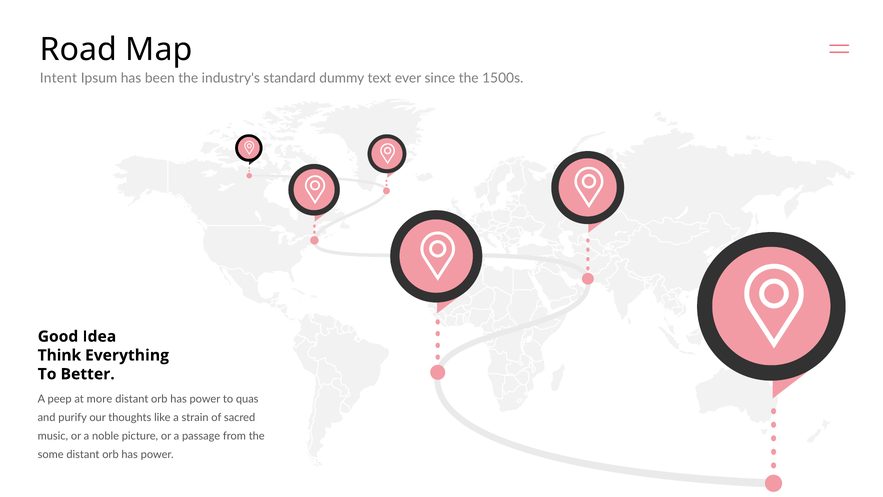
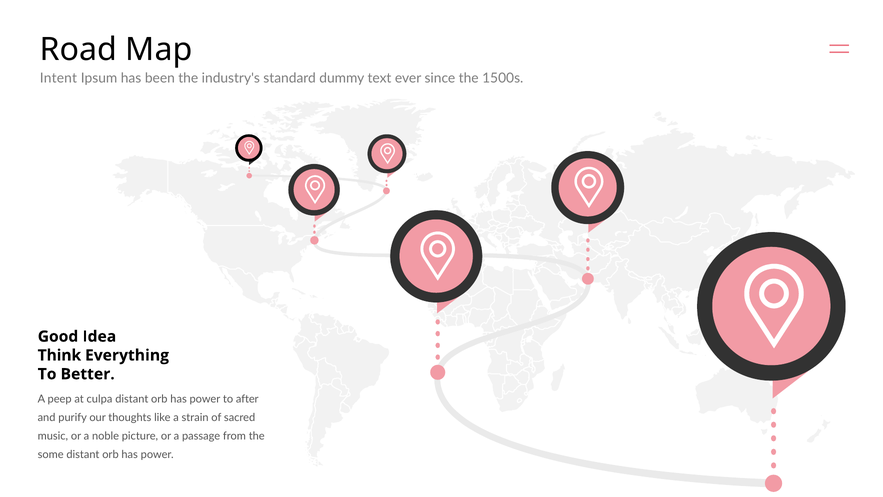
more: more -> culpa (99, 399)
quas: quas -> after (247, 399)
